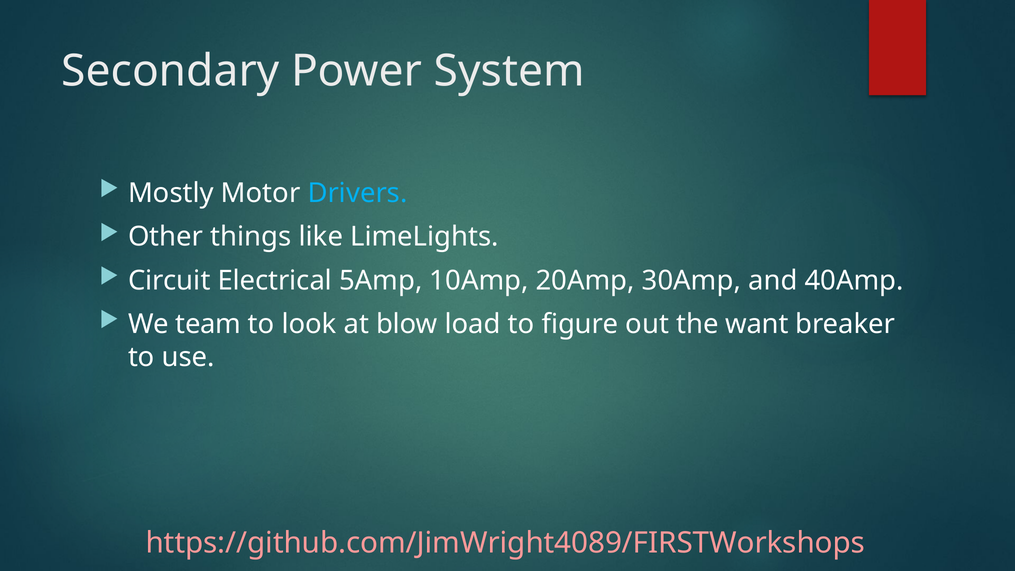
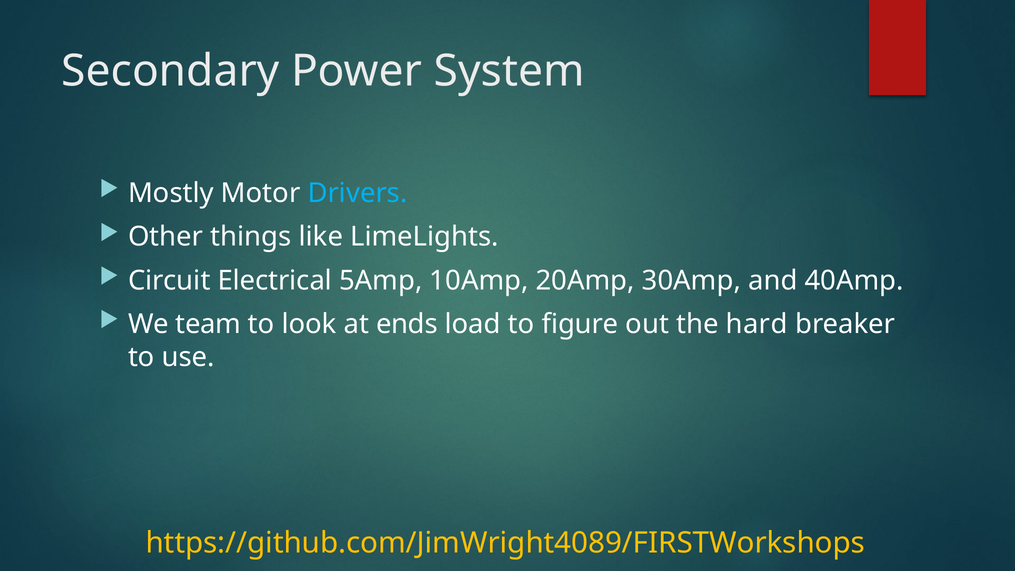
blow: blow -> ends (407, 324)
want: want -> hard (757, 324)
https://github.com/JimWright4089/FIRSTWorkshops colour: pink -> yellow (505, 543)
